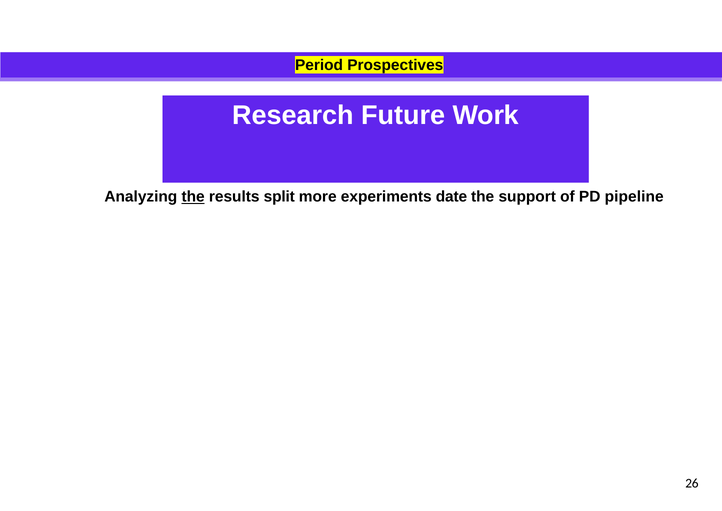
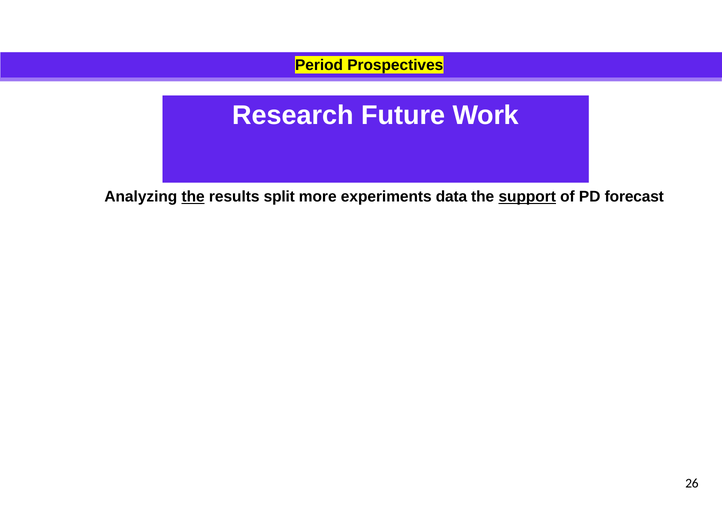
date: date -> data (451, 197)
support underline: none -> present (527, 197)
pipeline: pipeline -> forecast (634, 197)
